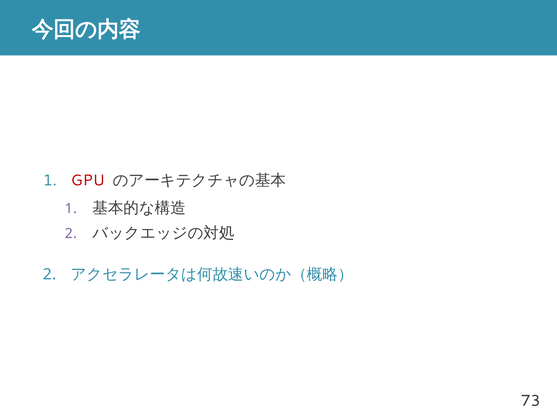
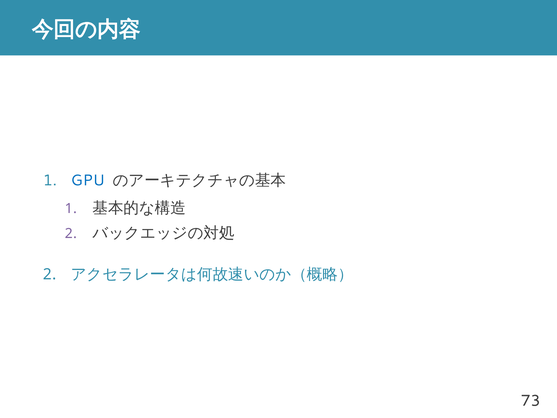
GPU colour: red -> blue (88, 180)
